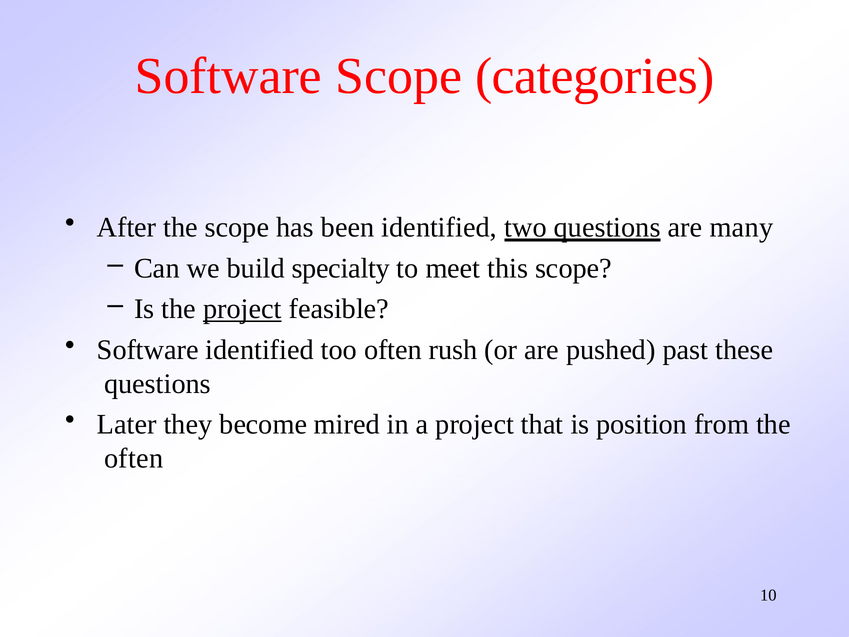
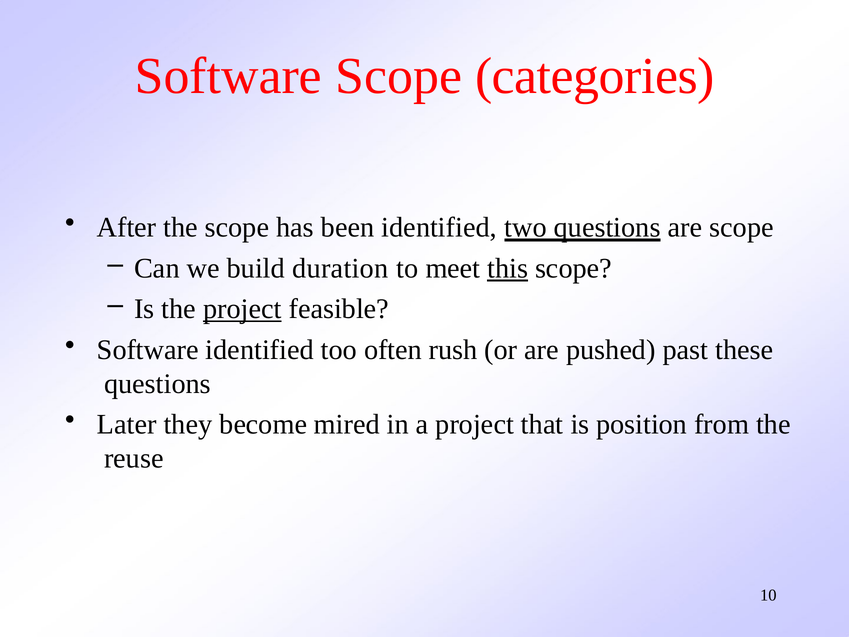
are many: many -> scope (742, 227)
specialty: specialty -> duration (340, 268)
this underline: none -> present (508, 268)
often: often -> reuse (134, 458)
